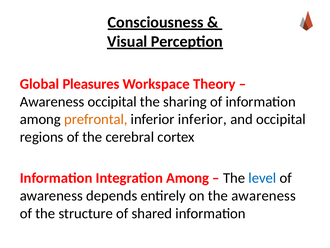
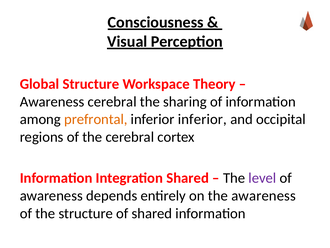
Global Pleasures: Pleasures -> Structure (91, 84)
Awareness occipital: occipital -> cerebral (112, 102)
Integration Among: Among -> Shared (188, 178)
level colour: blue -> purple (262, 178)
